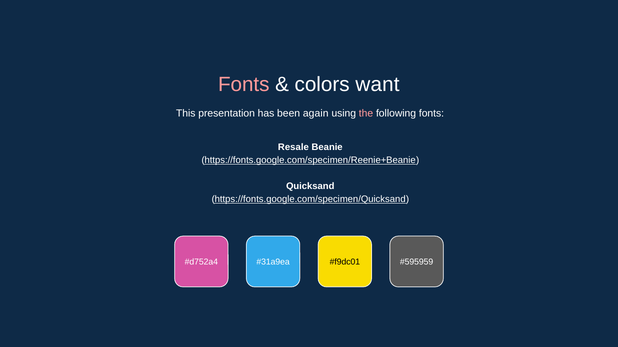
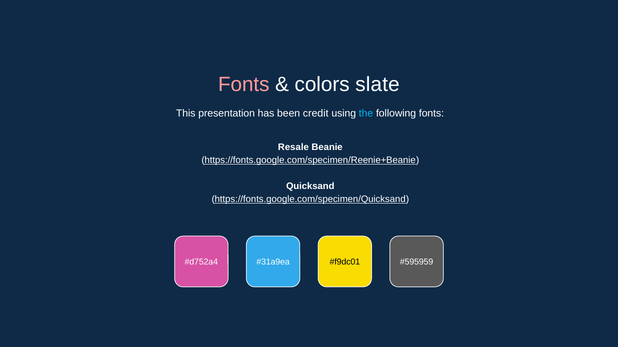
want: want -> slate (377, 84)
again: again -> credit (316, 113)
the colour: pink -> light blue (366, 113)
